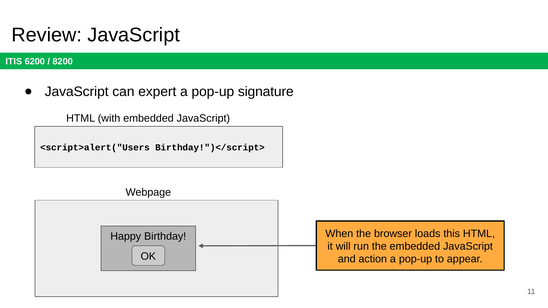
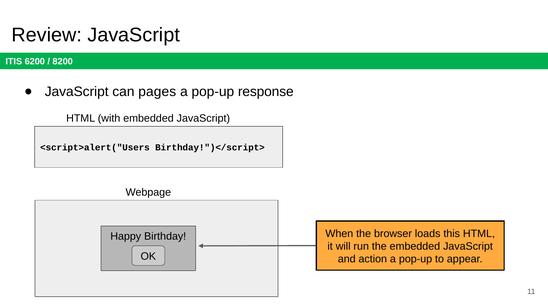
expert: expert -> pages (157, 92)
signature: signature -> response (266, 92)
